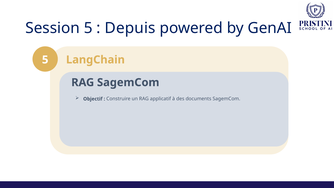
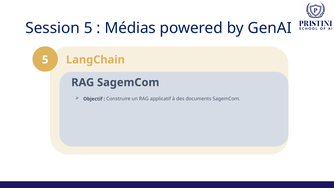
Depuis: Depuis -> Médias (130, 28)
